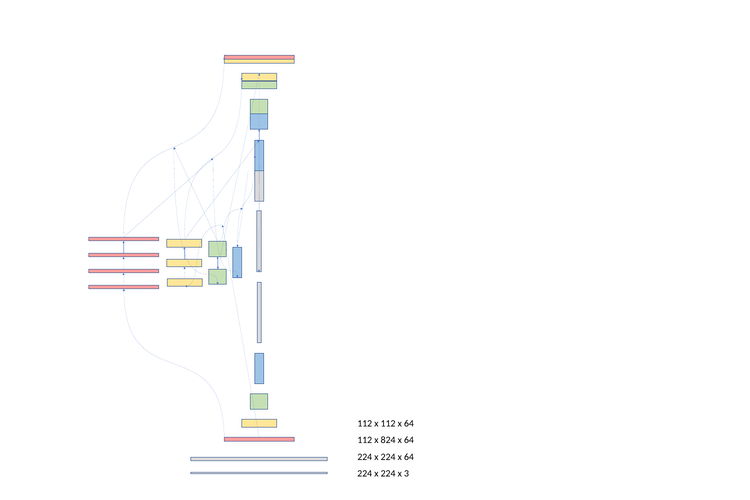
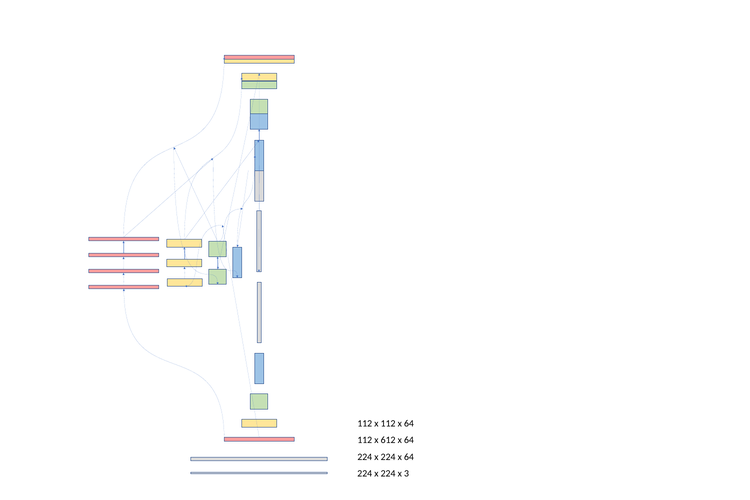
824: 824 -> 612 (388, 440)
